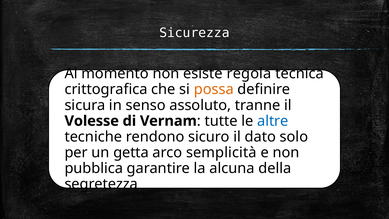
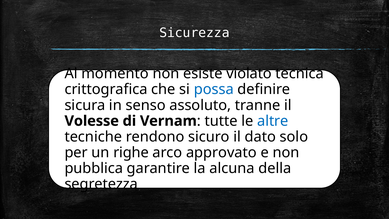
regola: regola -> violato (249, 74)
possa colour: orange -> blue (214, 89)
getta: getta -> righe (131, 152)
semplicità: semplicità -> approvato (221, 152)
